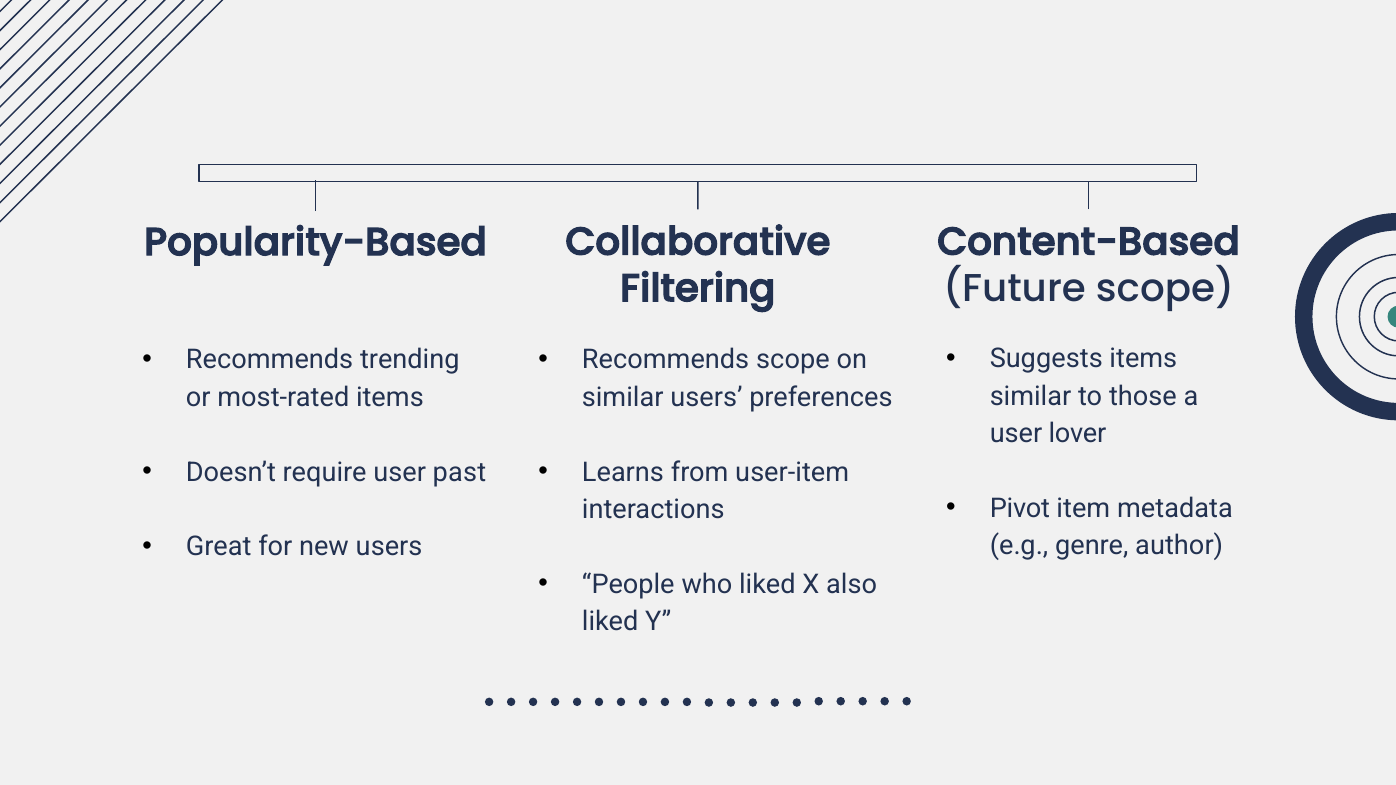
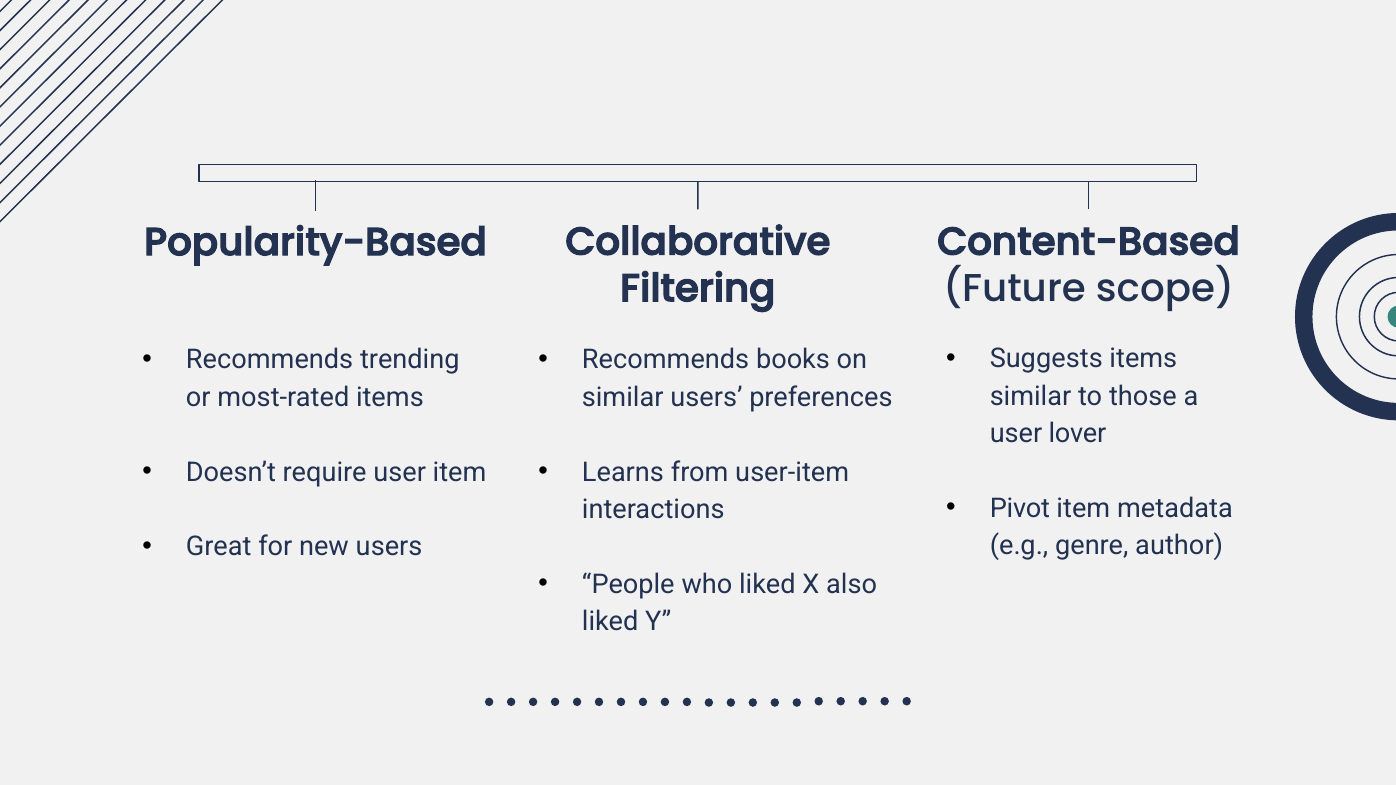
Recommends scope: scope -> books (793, 360)
user past: past -> item (460, 472)
